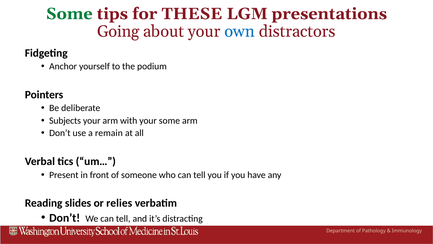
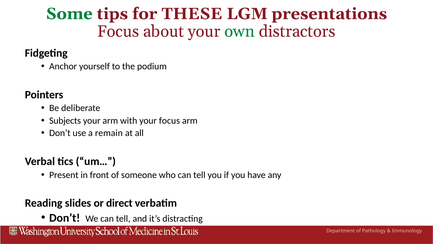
Going: Going -> Focus (118, 31)
own colour: blue -> green (240, 31)
your some: some -> focus (169, 120)
relies: relies -> direct (119, 203)
